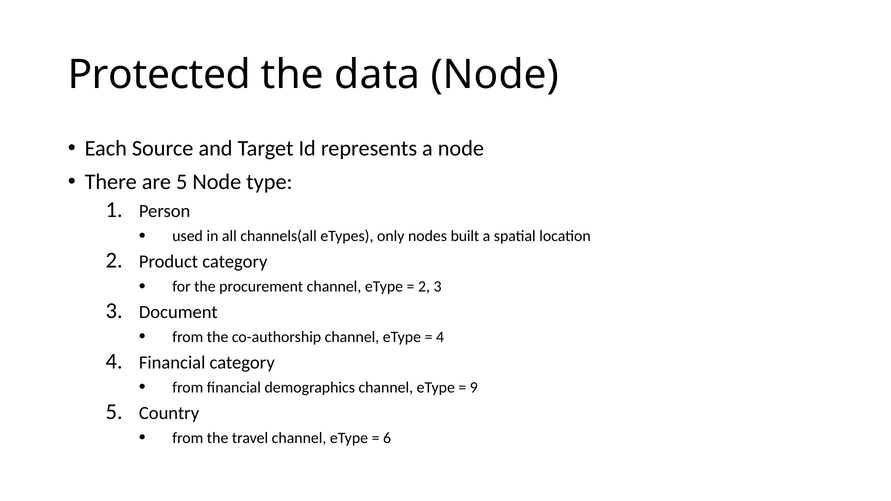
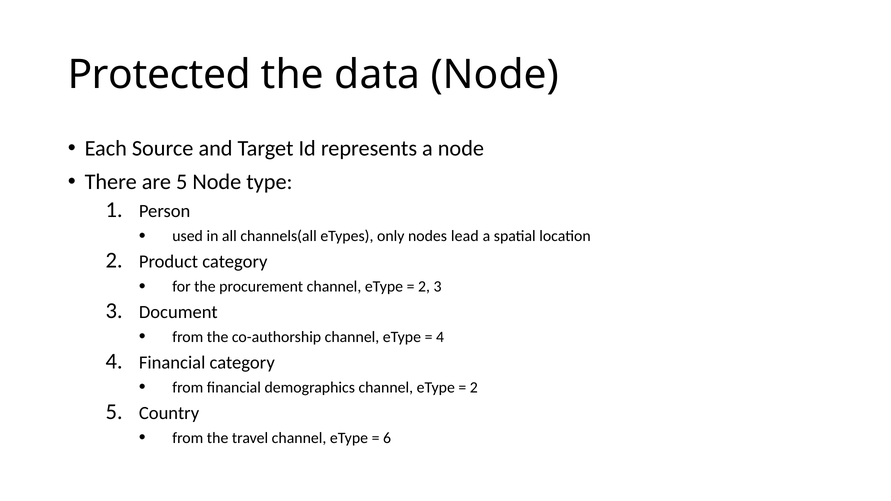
built: built -> lead (465, 236)
9: 9 -> 2 (474, 388)
